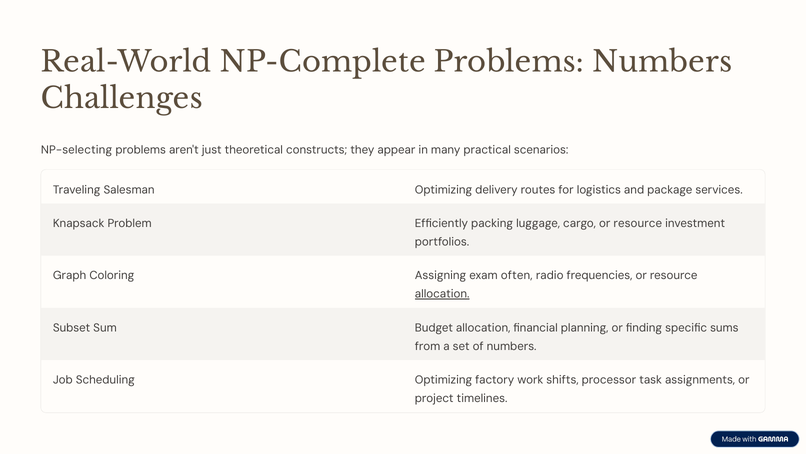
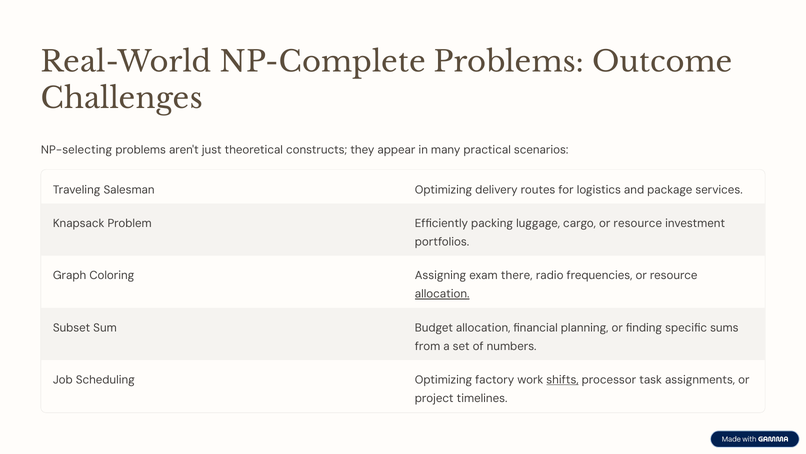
Problems Numbers: Numbers -> Outcome (662, 62)
often: often -> there (517, 275)
shifts underline: none -> present (563, 379)
